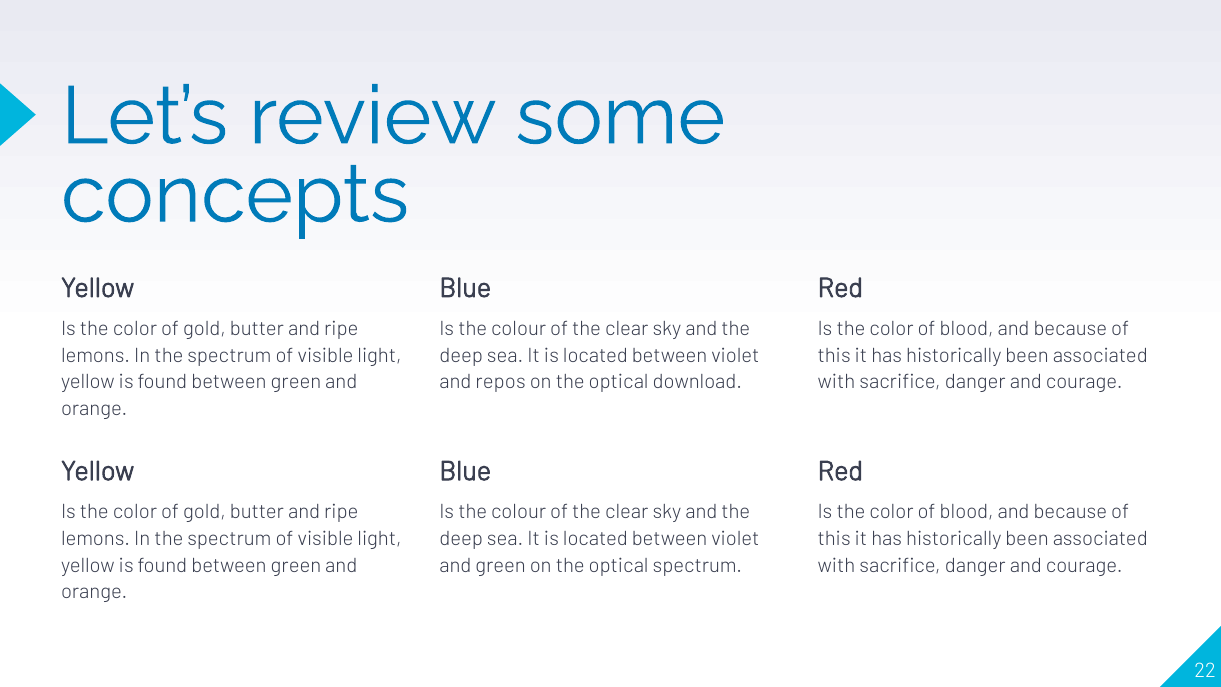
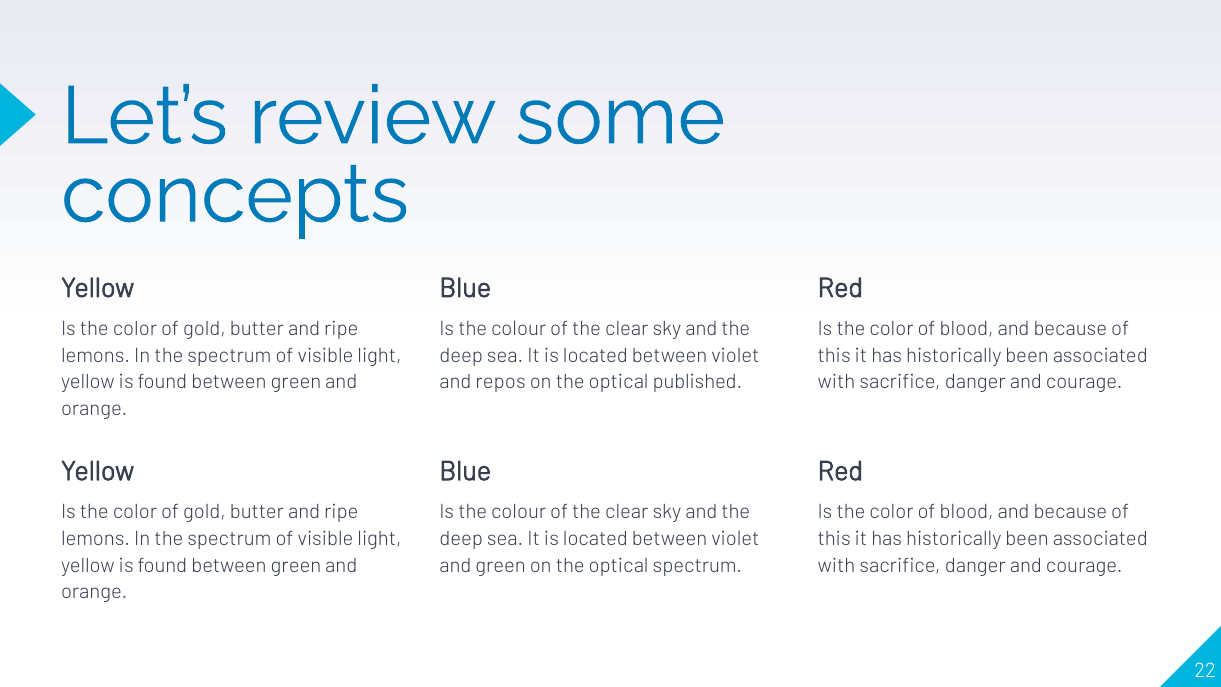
download: download -> published (697, 382)
